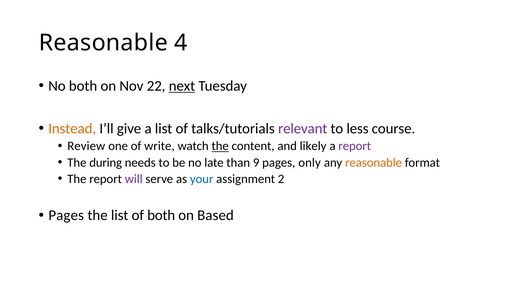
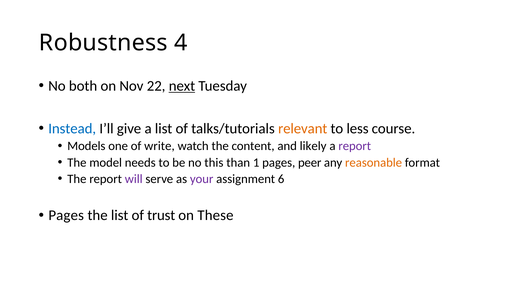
Reasonable: Reasonable -> Robustness (103, 43)
Instead colour: orange -> blue (72, 128)
relevant colour: purple -> orange (303, 128)
Review: Review -> Models (86, 146)
the underline: present -> none (220, 146)
during: during -> model (106, 162)
late: late -> this (214, 162)
9: 9 -> 1 (256, 162)
only: only -> peer (310, 162)
your colour: blue -> purple (202, 179)
2: 2 -> 6 (281, 179)
of both: both -> trust (161, 215)
Based: Based -> These (215, 215)
